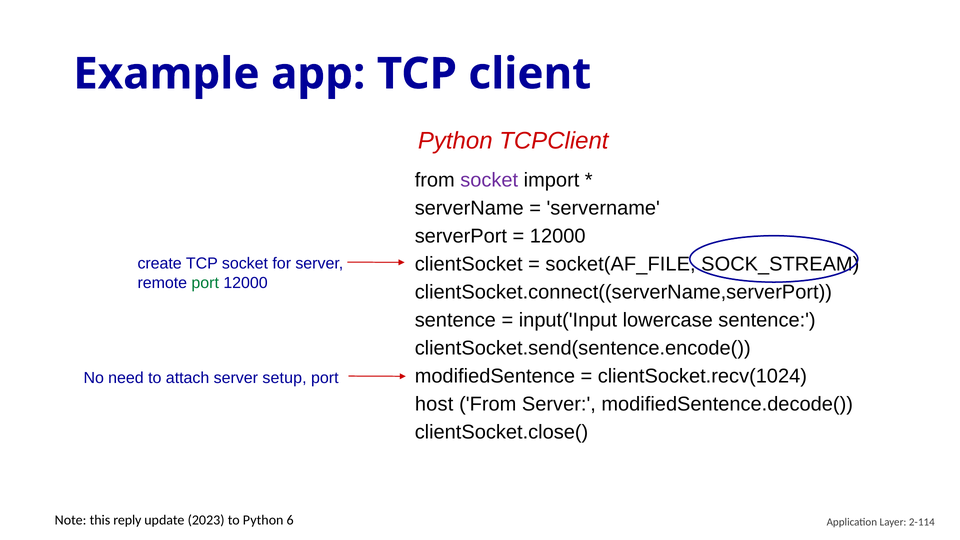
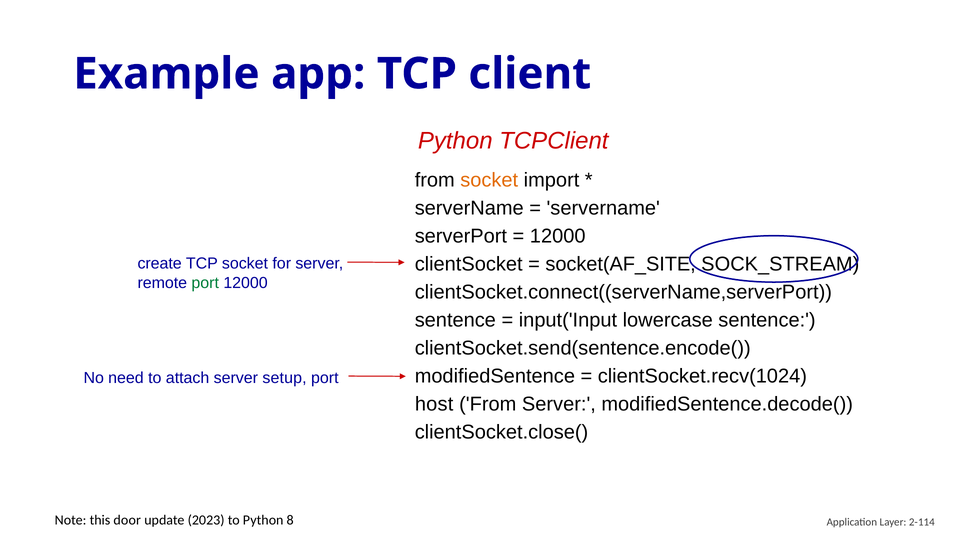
socket colour: purple -> orange (489, 180)
socket(AF_FILE: socket(AF_FILE -> socket(AF_SITE (621, 264)
reply: reply -> door (127, 520)
6: 6 -> 8 (290, 520)
